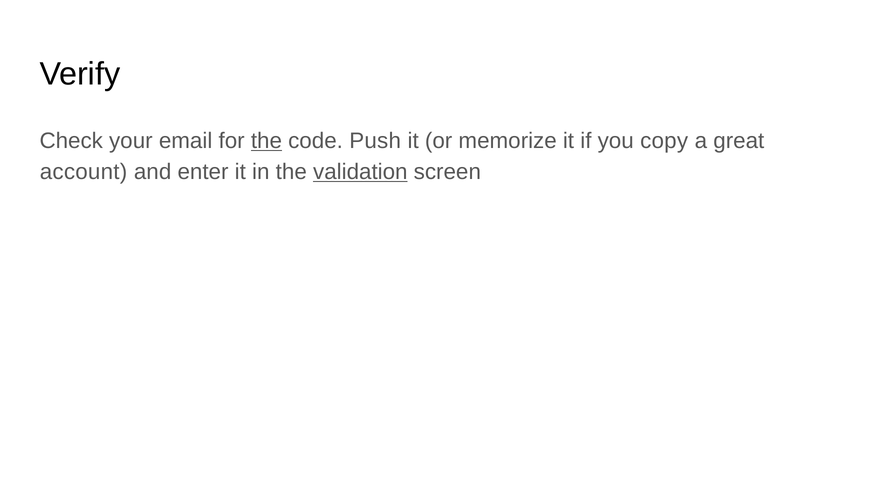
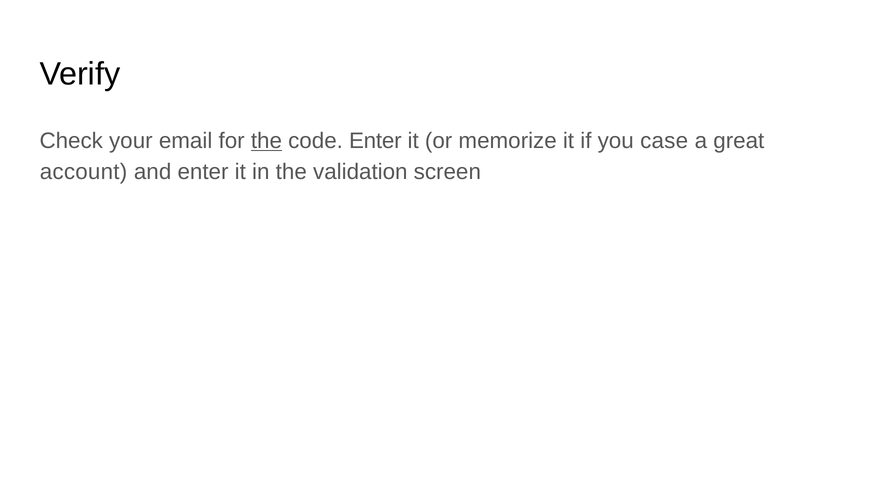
code Push: Push -> Enter (375, 141)
copy: copy -> case (664, 141)
validation underline: present -> none (360, 172)
